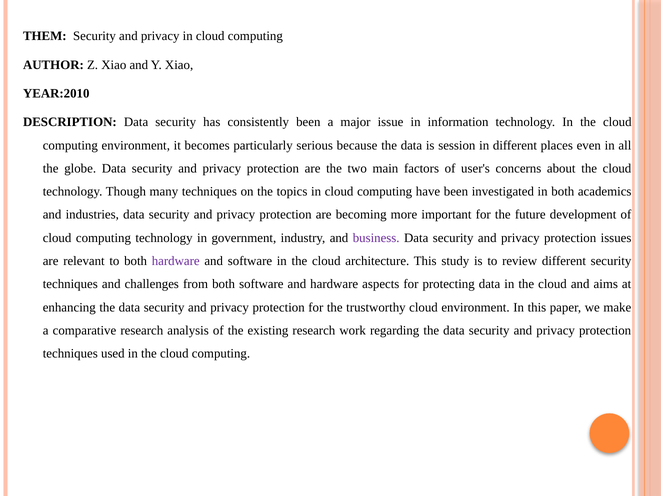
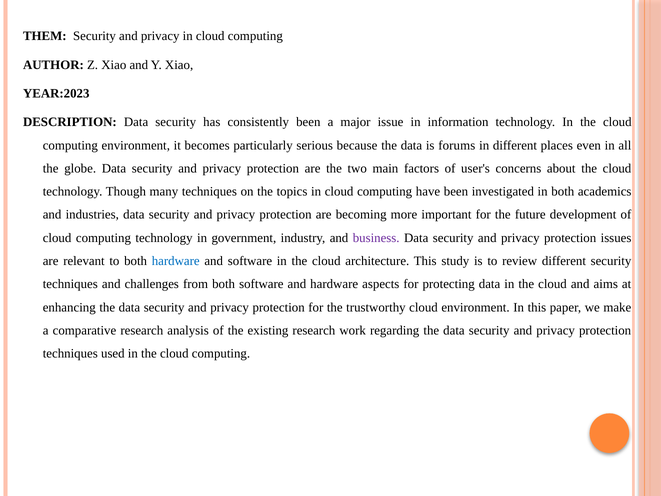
YEAR:2010: YEAR:2010 -> YEAR:2023 (56, 93)
session: session -> forums (457, 145)
hardware colour: purple -> blue (176, 261)
